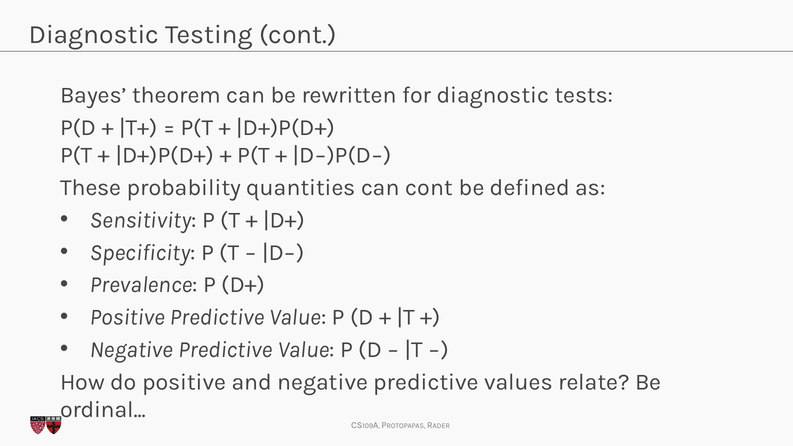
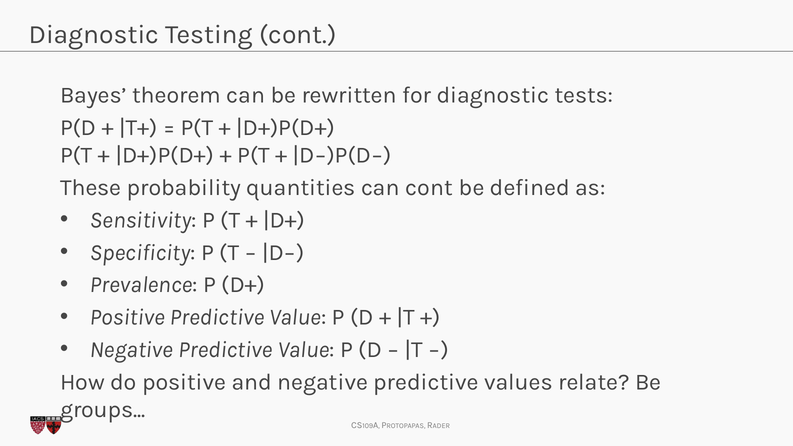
ordinal: ordinal -> groups (103, 410)
